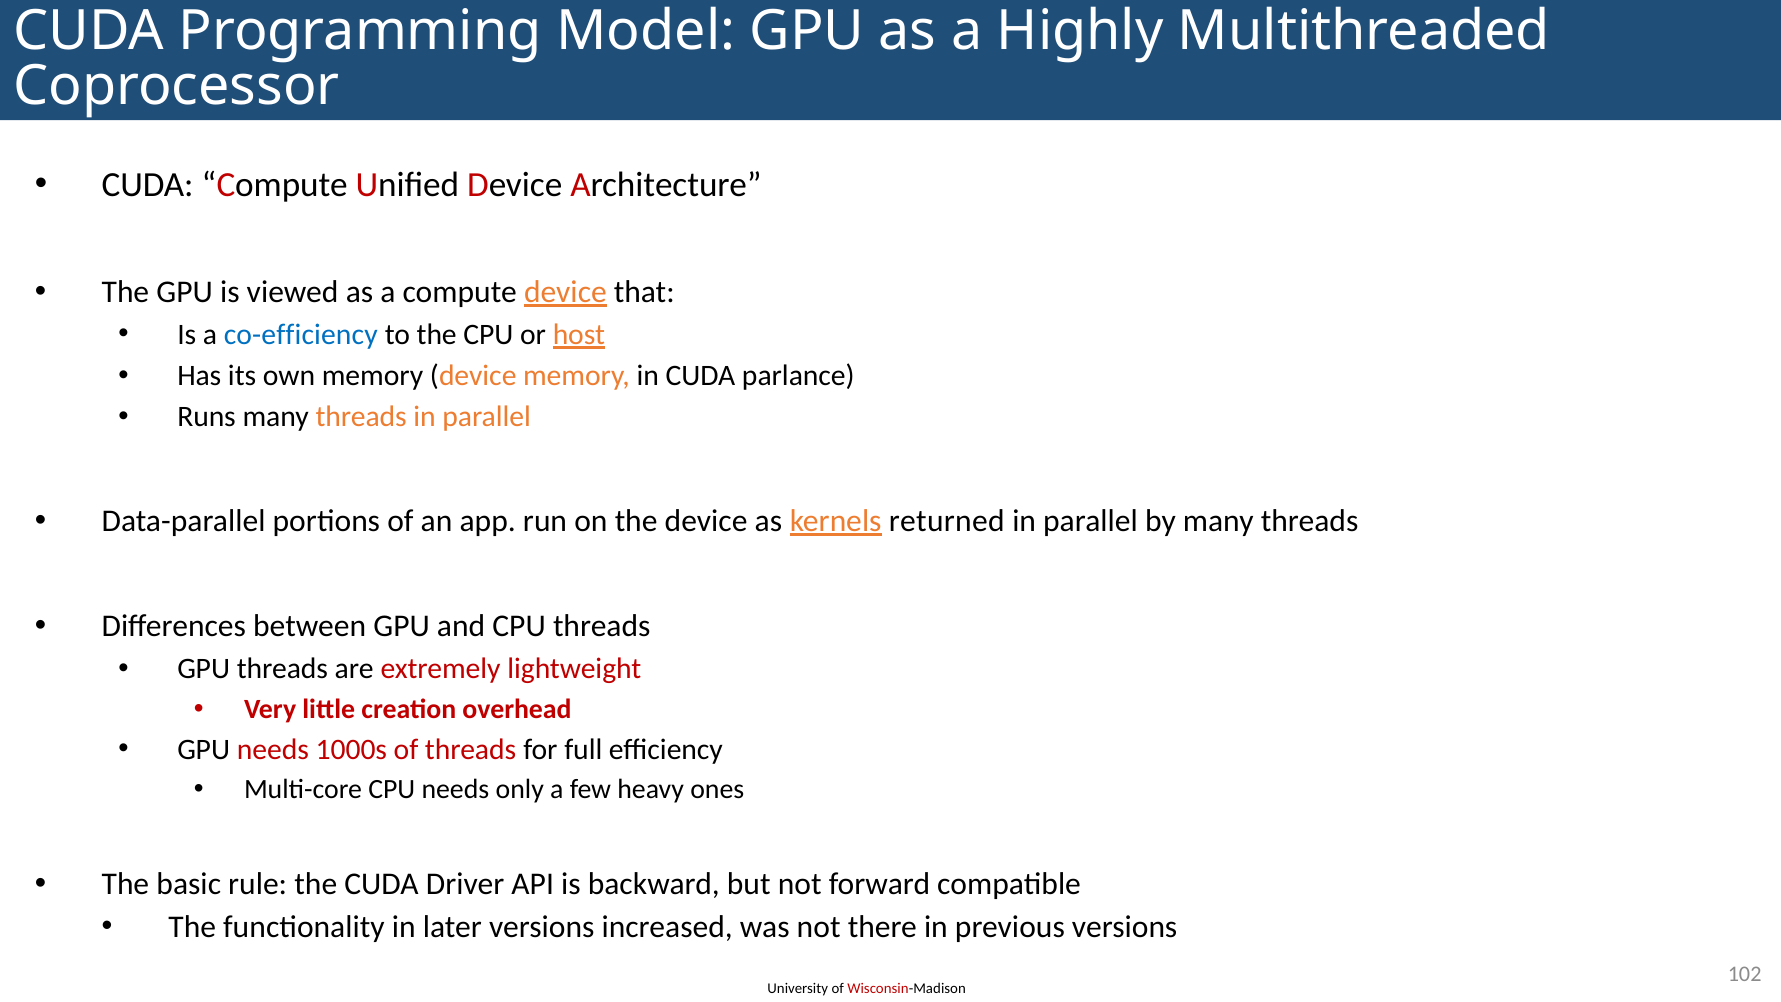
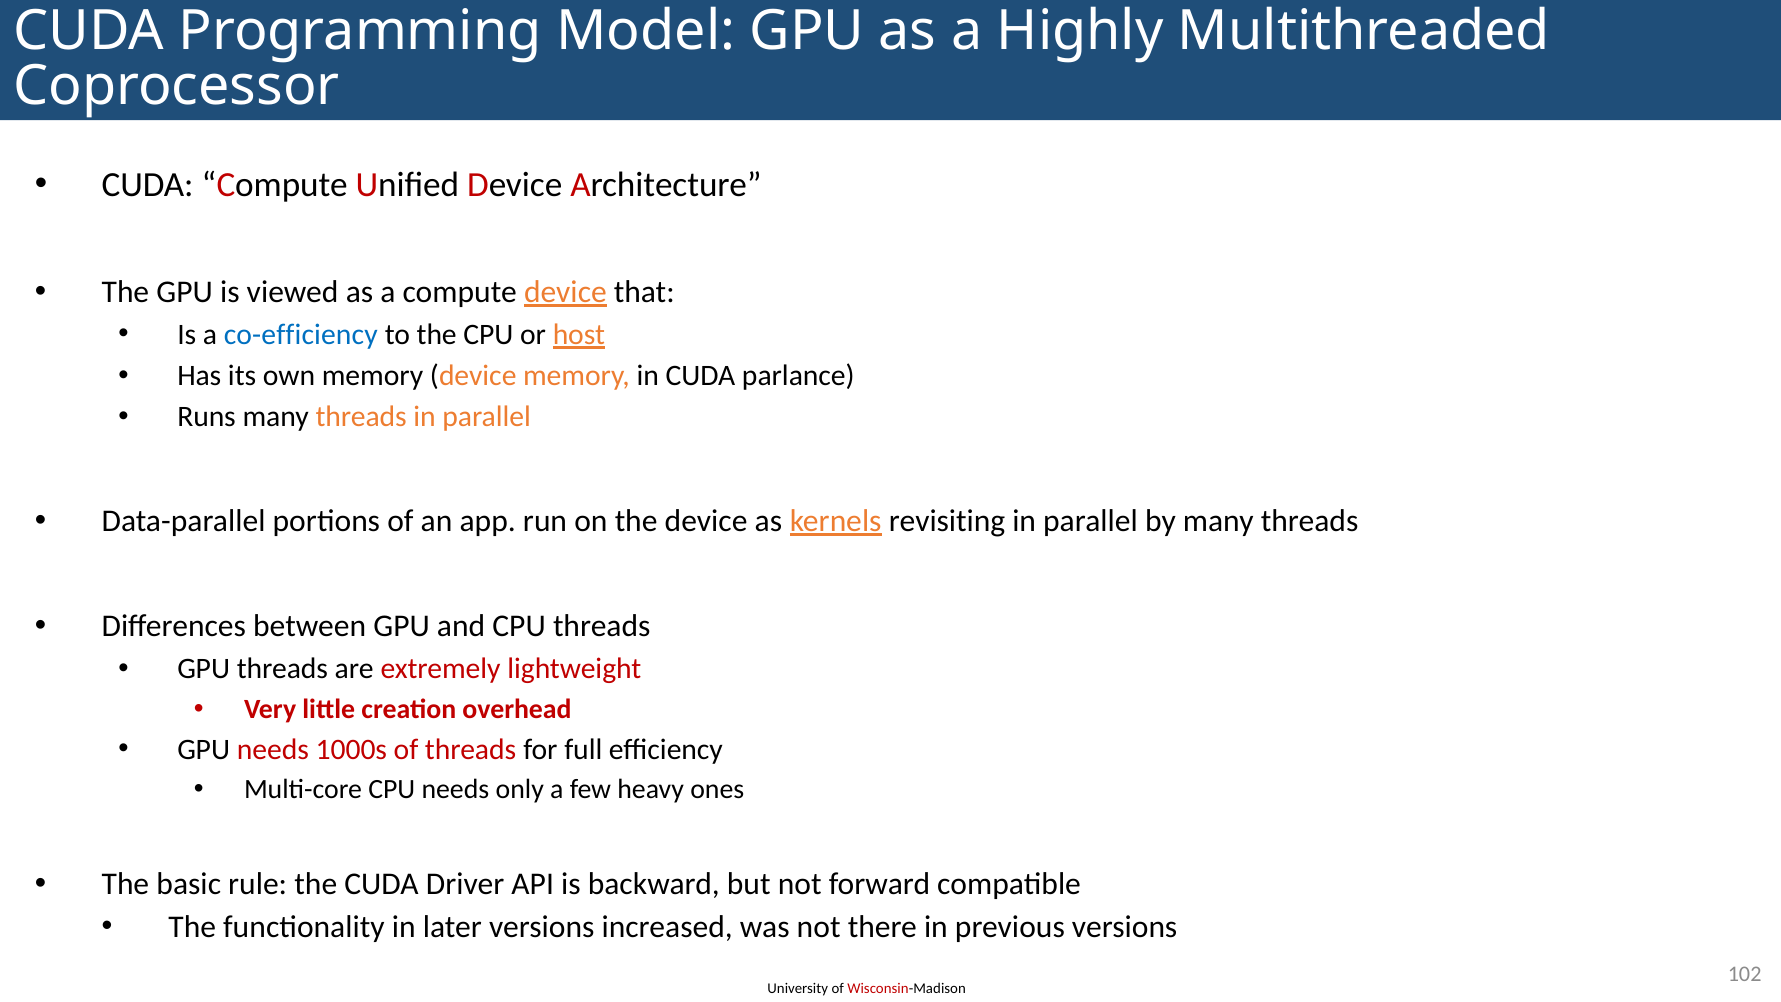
returned: returned -> revisiting (947, 521)
